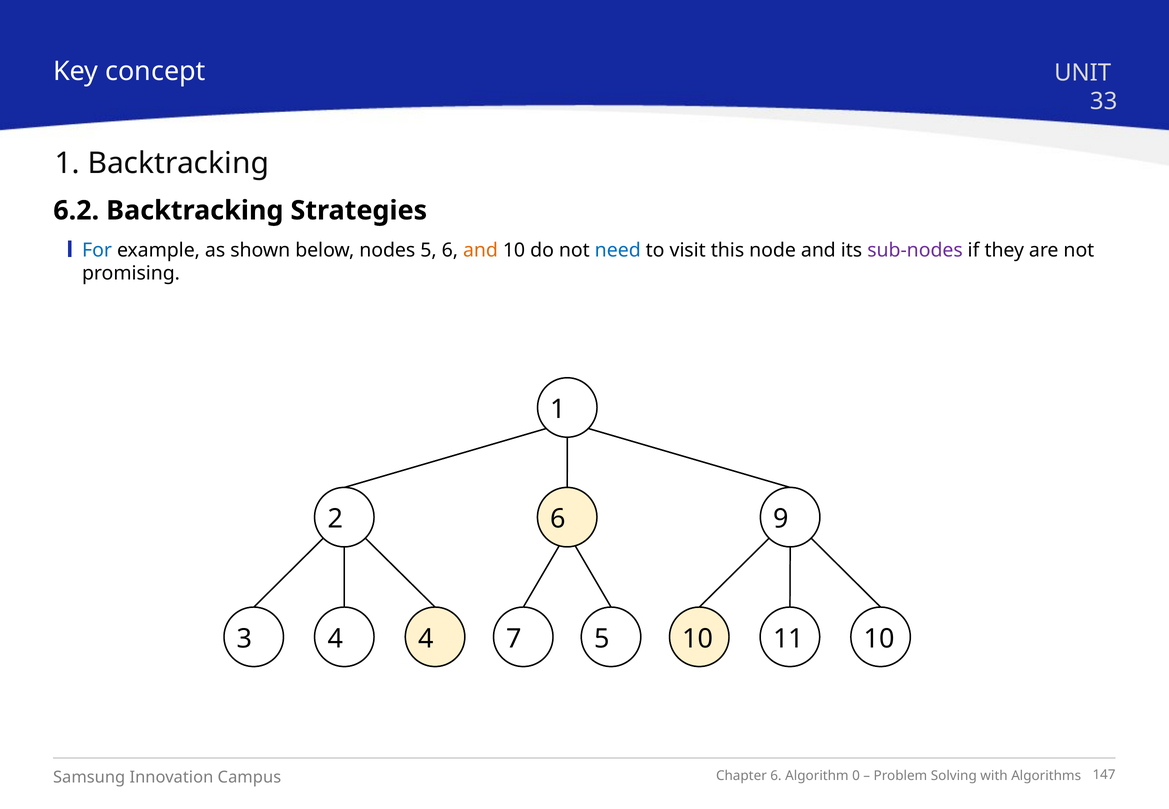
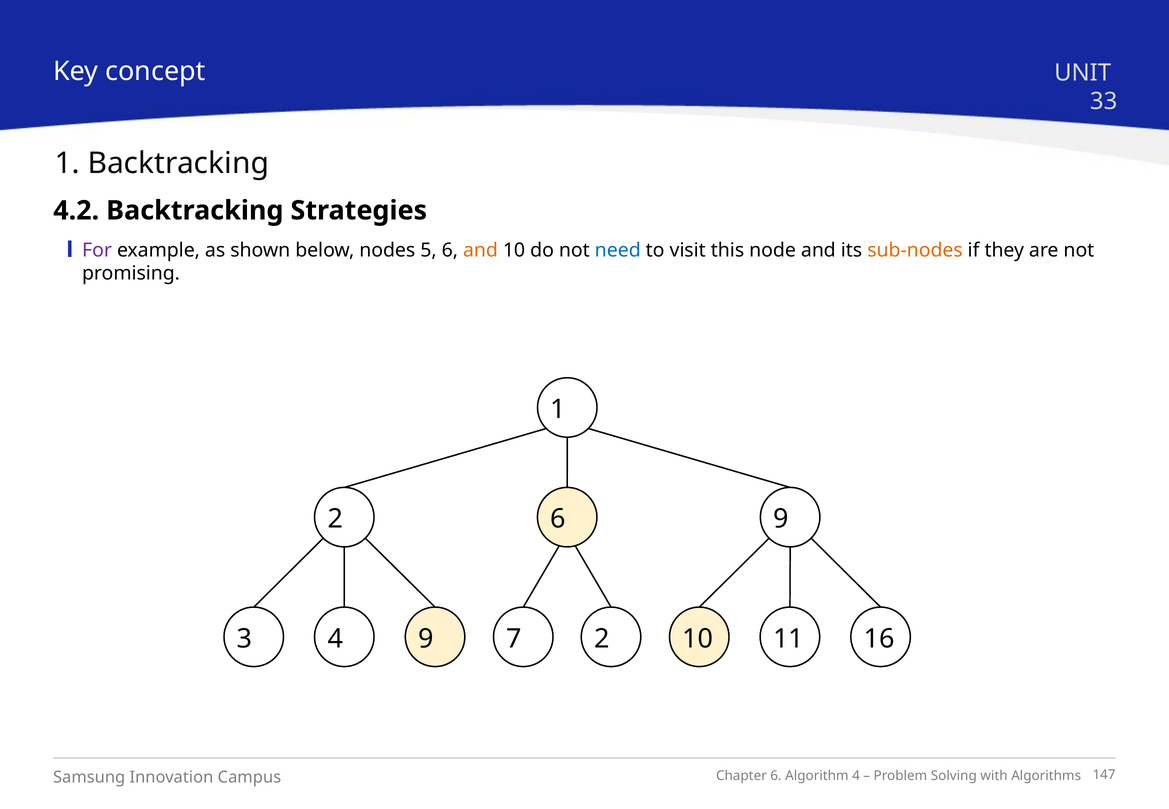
6.2: 6.2 -> 4.2 (76, 211)
For colour: blue -> purple (97, 250)
sub-nodes colour: purple -> orange (915, 250)
3 4: 4 -> 9 (426, 639)
7 5: 5 -> 2 (602, 639)
10 10: 10 -> 16 (879, 639)
0: 0 -> 4 (856, 776)
